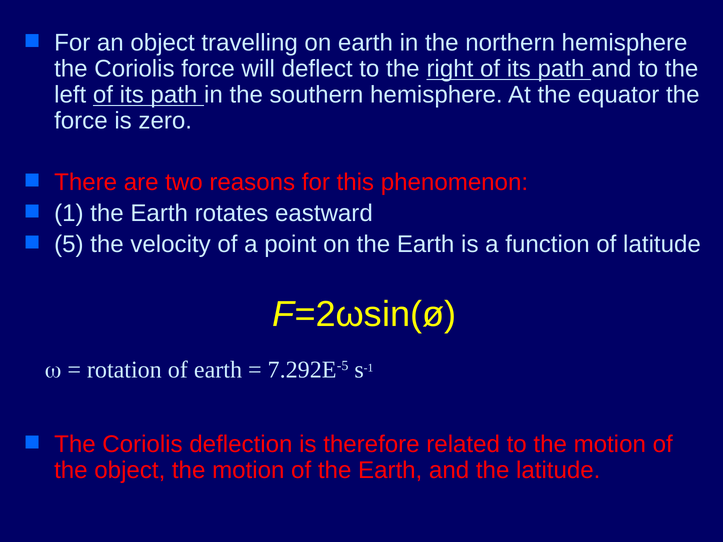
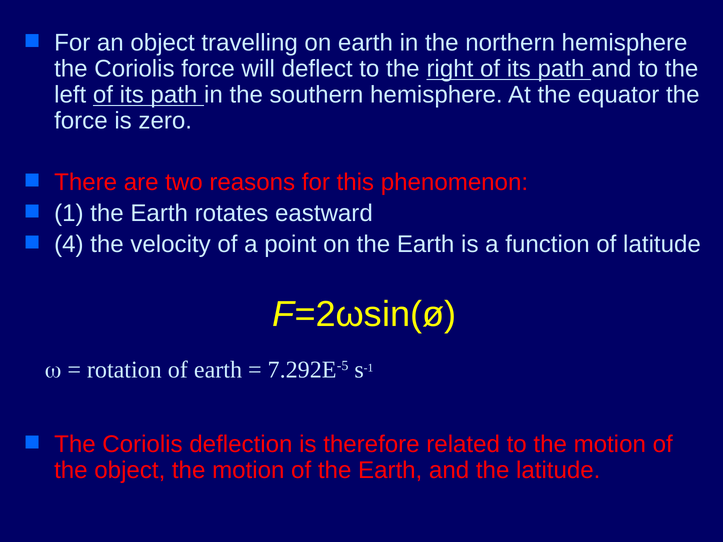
5: 5 -> 4 (69, 244)
